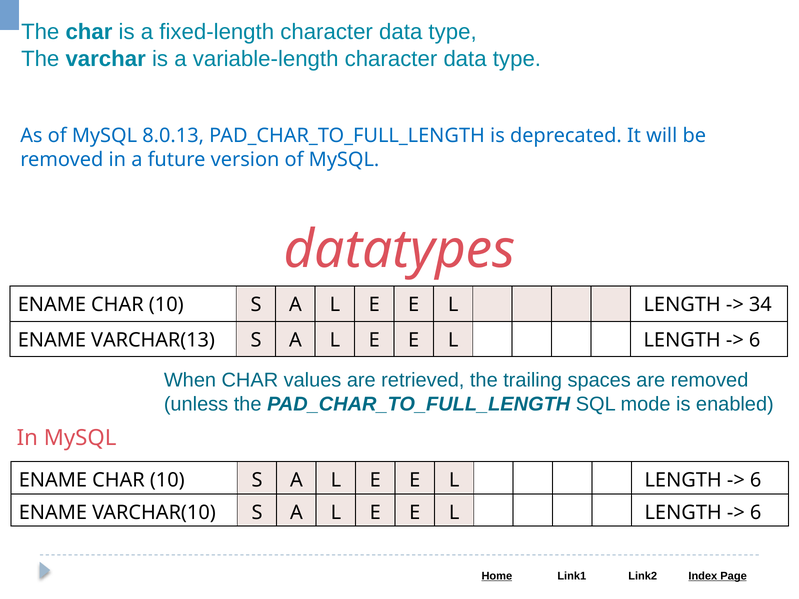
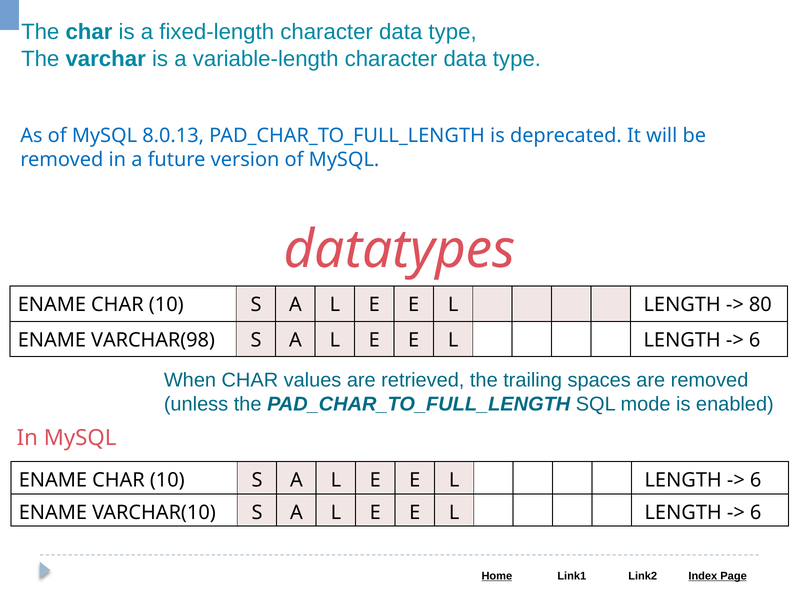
34: 34 -> 80 (760, 305)
VARCHAR(13: VARCHAR(13 -> VARCHAR(98 (153, 340)
